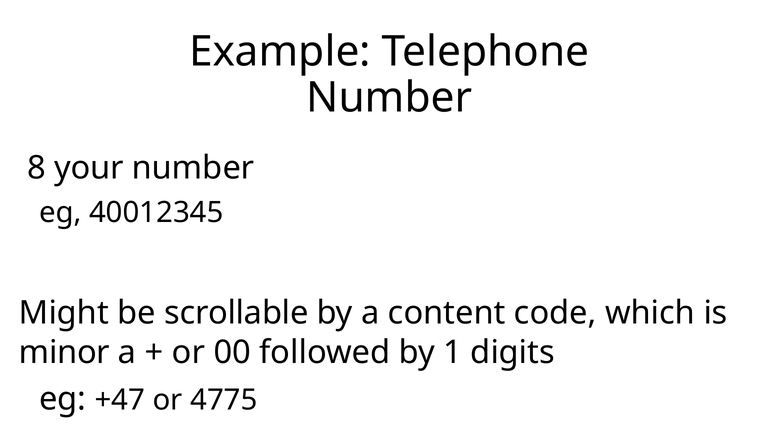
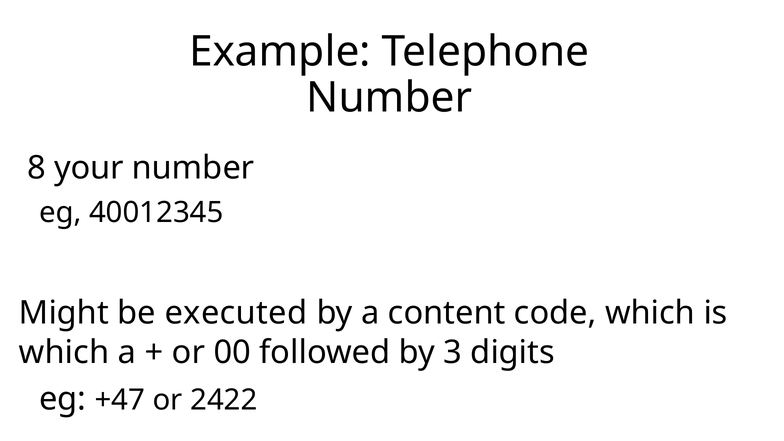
scrollable: scrollable -> executed (236, 313)
minor: minor -> which (64, 352)
1: 1 -> 3 (453, 352)
4775: 4775 -> 2422 (224, 400)
